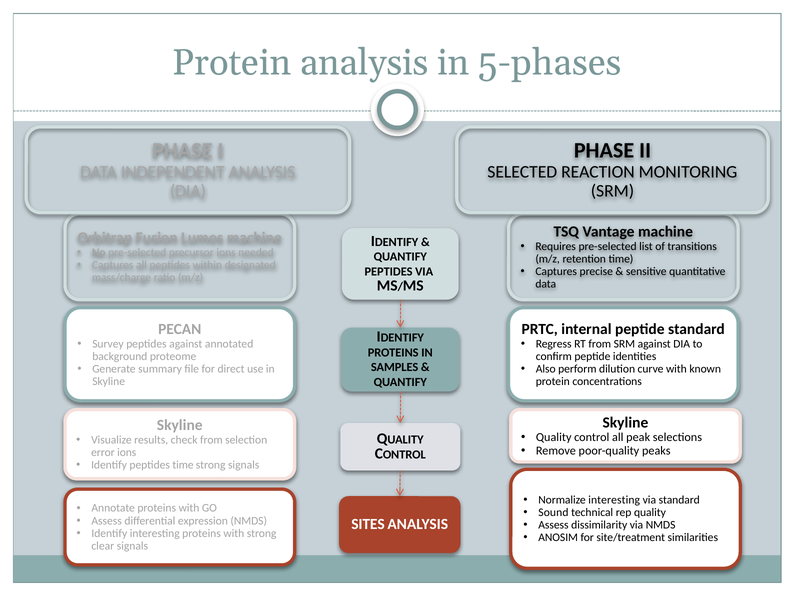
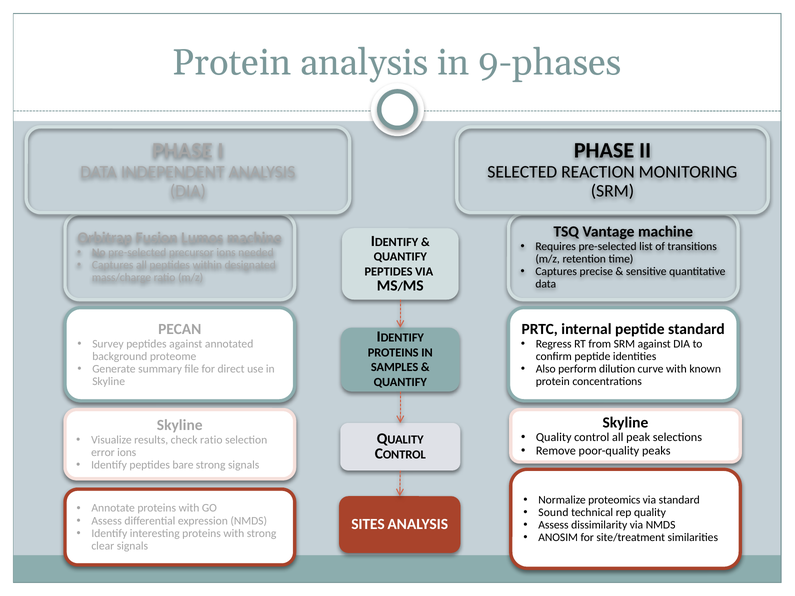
5-phases: 5-phases -> 9-phases (550, 63)
check from: from -> ratio (211, 440)
peptides time: time -> bare (183, 465)
Normalize interesting: interesting -> proteomics (614, 500)
